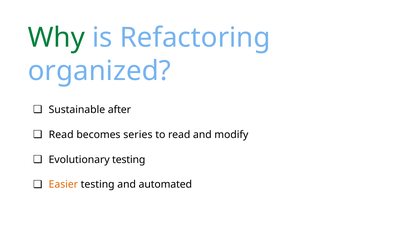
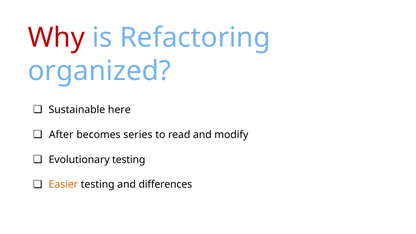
Why colour: green -> red (56, 38)
after: after -> here (119, 110)
Read: Read -> After (61, 135)
automated: automated -> differences (165, 185)
